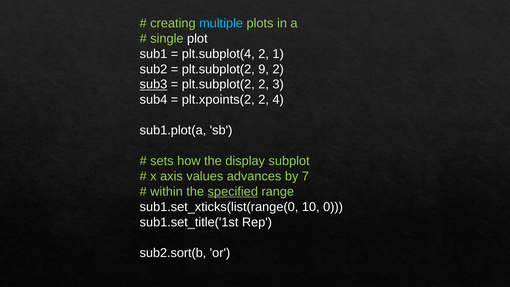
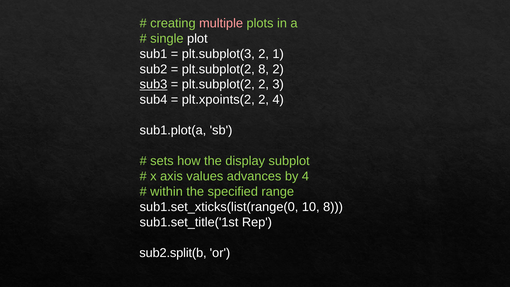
multiple colour: light blue -> pink (221, 23)
plt.subplot(4: plt.subplot(4 -> plt.subplot(3 (218, 54)
plt.subplot(2 9: 9 -> 8 (264, 69)
by 7: 7 -> 4 (305, 176)
specified underline: present -> none (233, 191)
10 0: 0 -> 8 (333, 207)
sub2.sort(b: sub2.sort(b -> sub2.split(b (173, 253)
